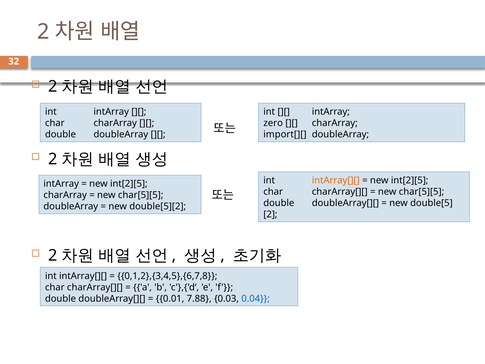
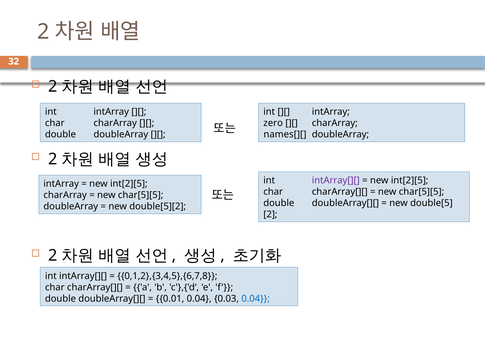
import[][: import[][ -> names[][ (285, 134)
intArray[][ colour: orange -> purple (336, 180)
0.01 7.88: 7.88 -> 0.04 (199, 298)
